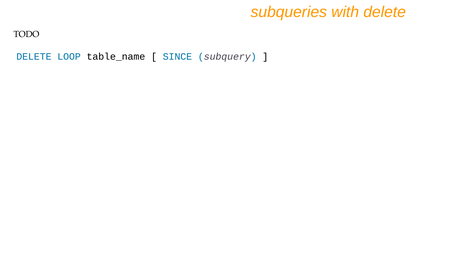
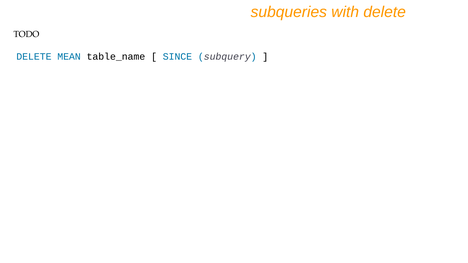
LOOP: LOOP -> MEAN (69, 57)
